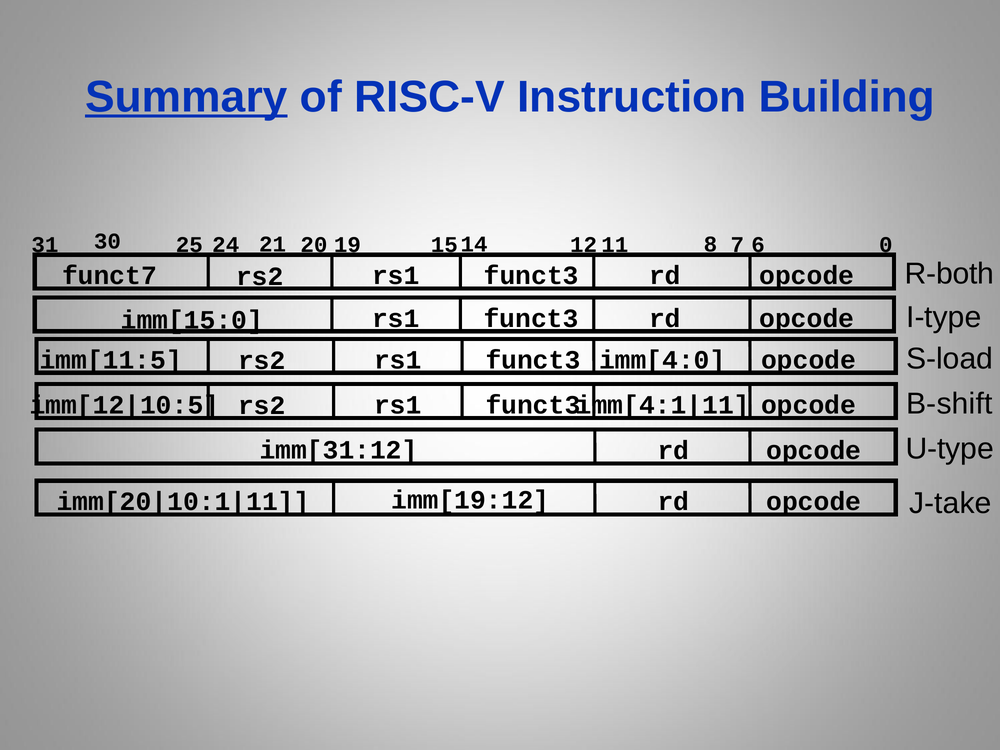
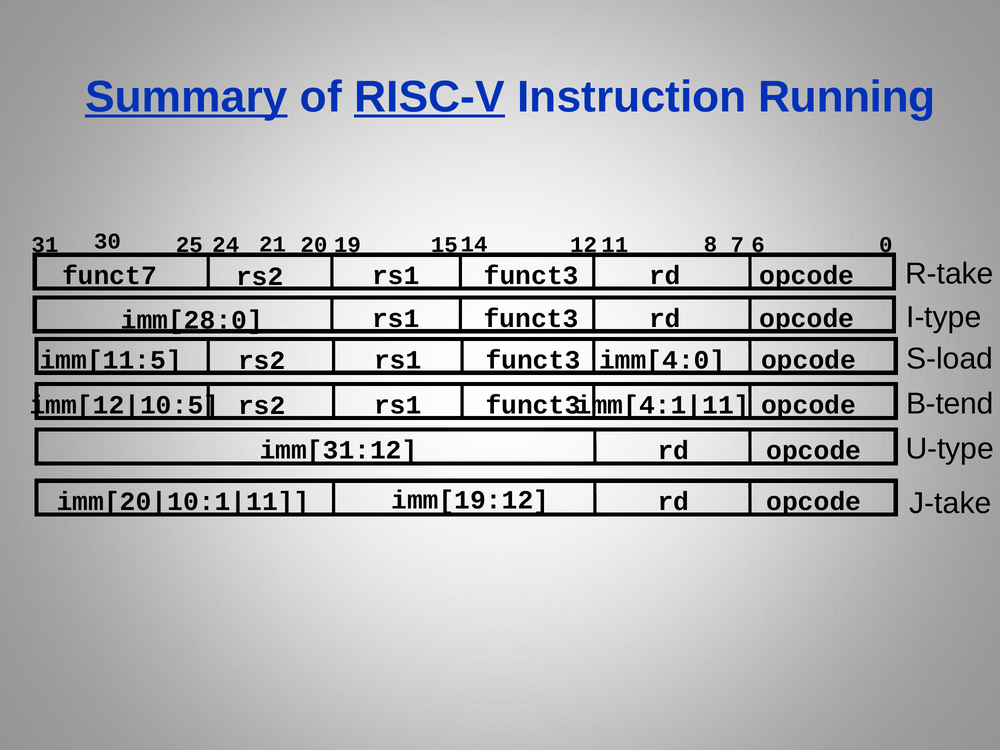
RISC-V underline: none -> present (430, 97)
Building: Building -> Running (847, 97)
R-both: R-both -> R-take (949, 274)
imm[15:0: imm[15:0 -> imm[28:0 (192, 320)
B-shift: B-shift -> B-tend (950, 404)
